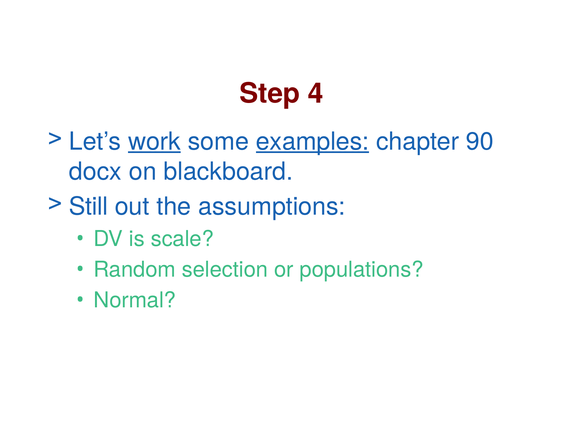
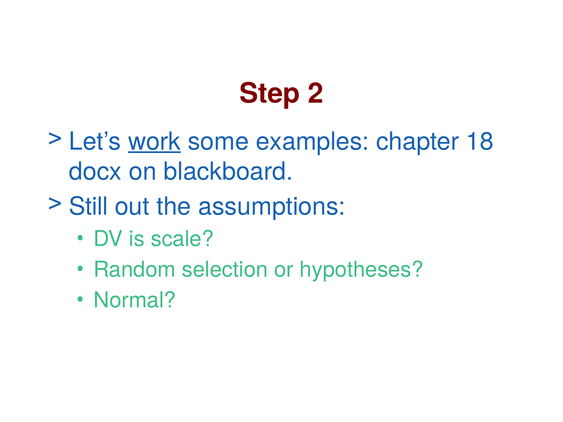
4: 4 -> 2 (316, 93)
examples underline: present -> none (312, 142)
90: 90 -> 18 (480, 142)
populations: populations -> hypotheses (362, 270)
